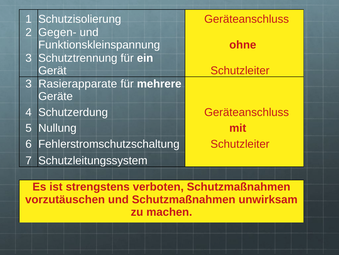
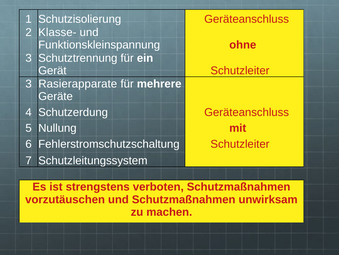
Gegen-: Gegen- -> Klasse- (57, 32)
